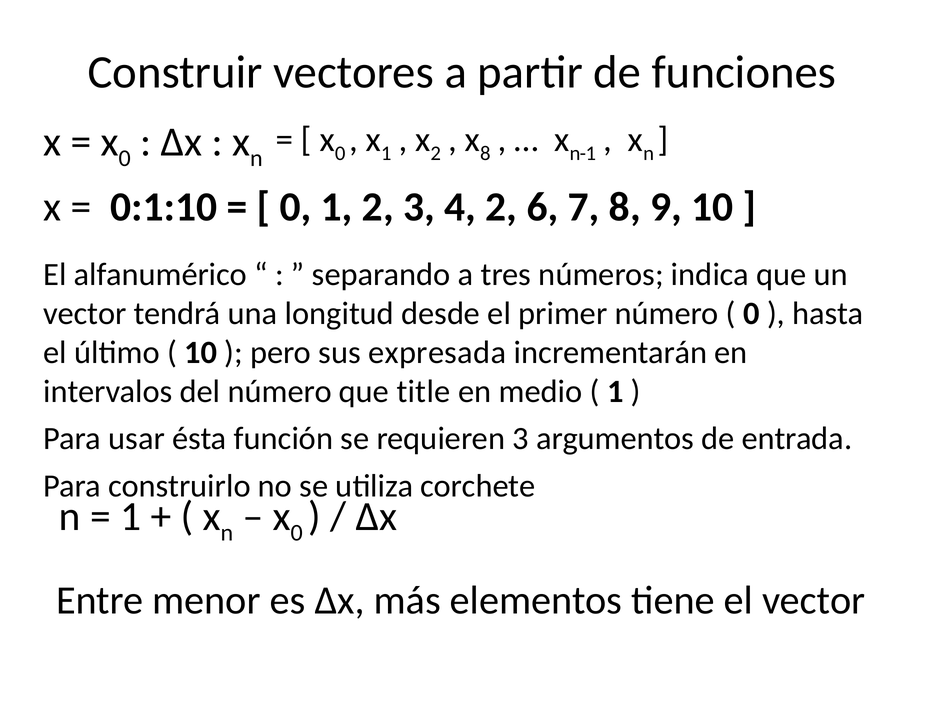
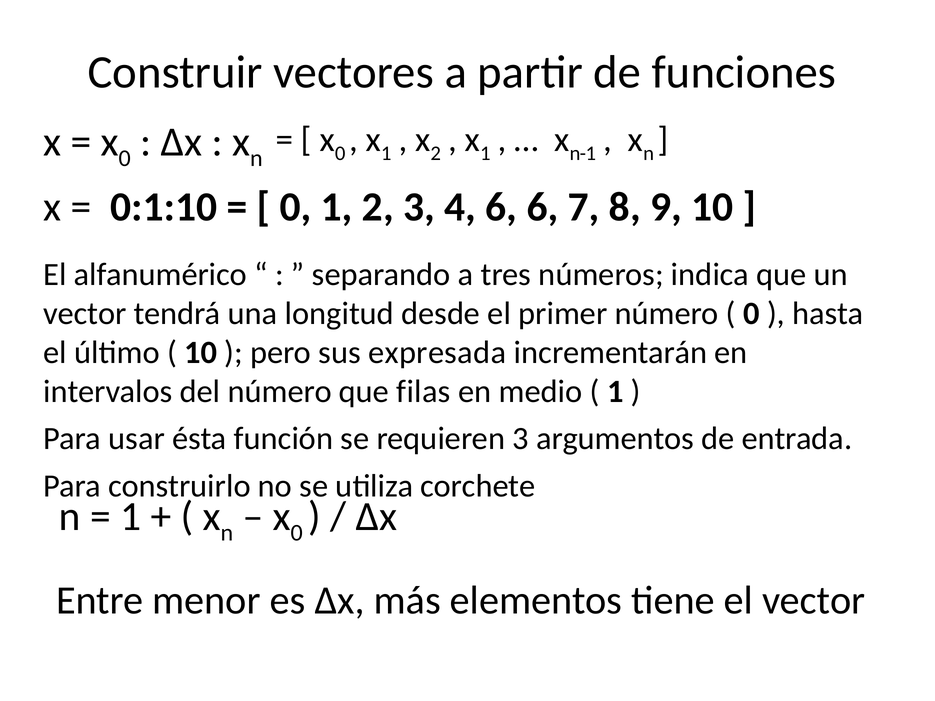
8: 8 -> 1 (485, 154)
4 2: 2 -> 6 (501, 207)
title: title -> filas (424, 392)
